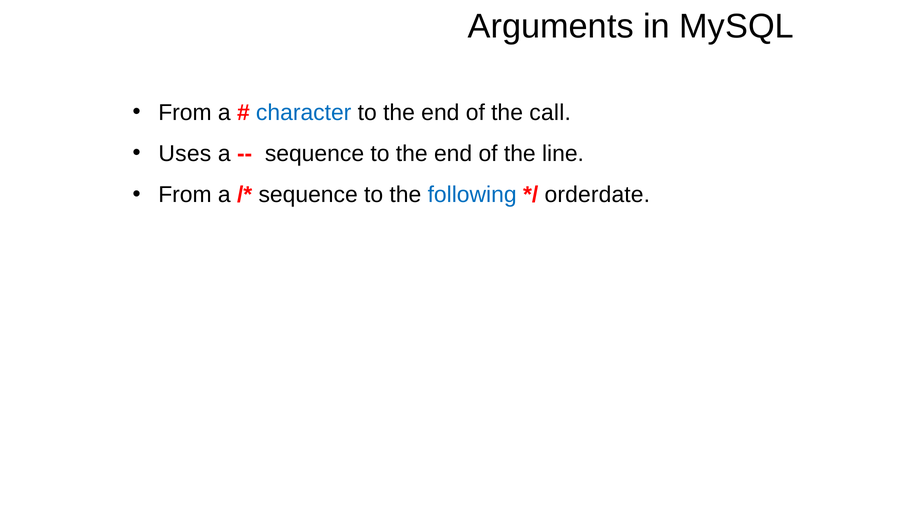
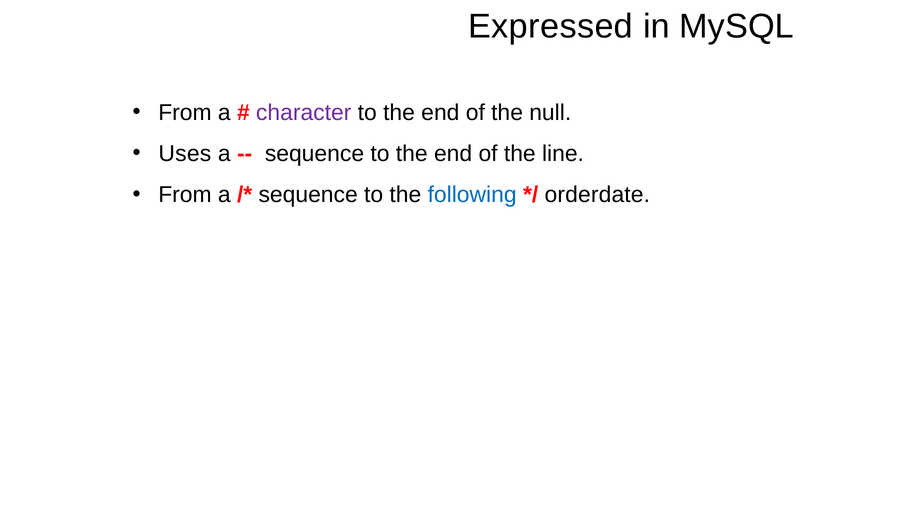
Arguments: Arguments -> Expressed (551, 26)
character colour: blue -> purple (304, 112)
call: call -> null (550, 112)
